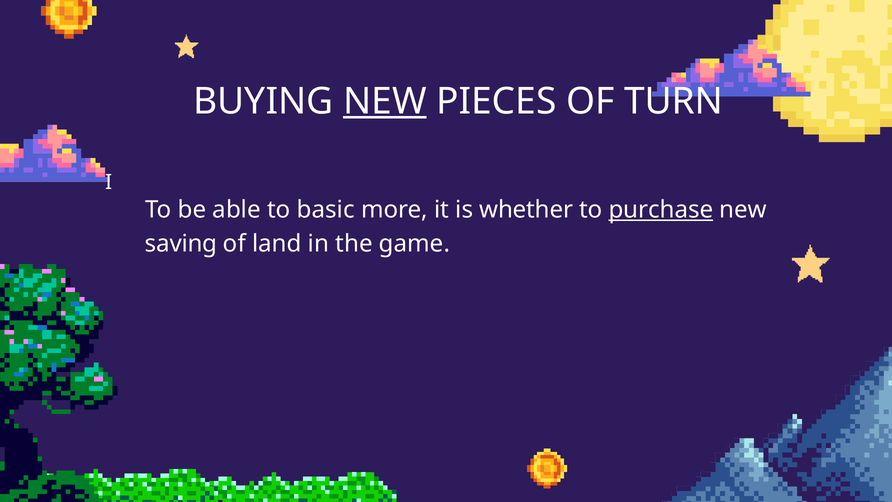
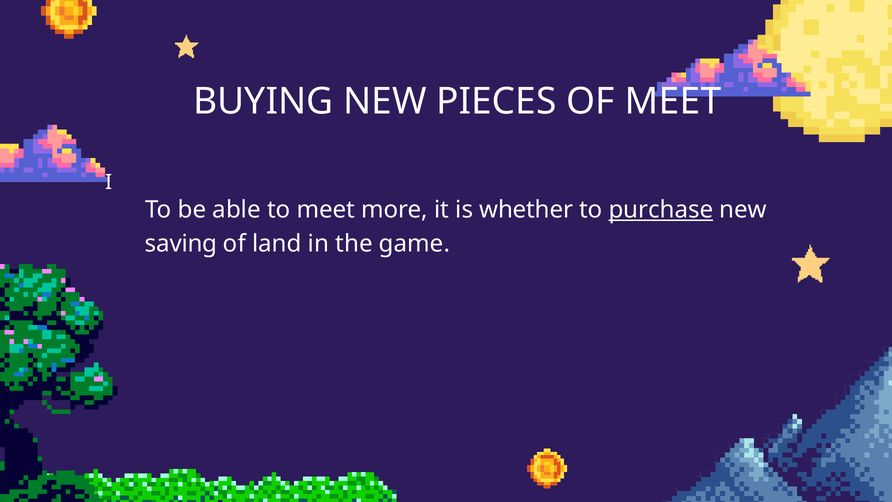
NEW underline: present -> none (385, 101)
OF TURN: TURN -> MEET (673, 101)
to basic: basic -> meet (326, 210)
